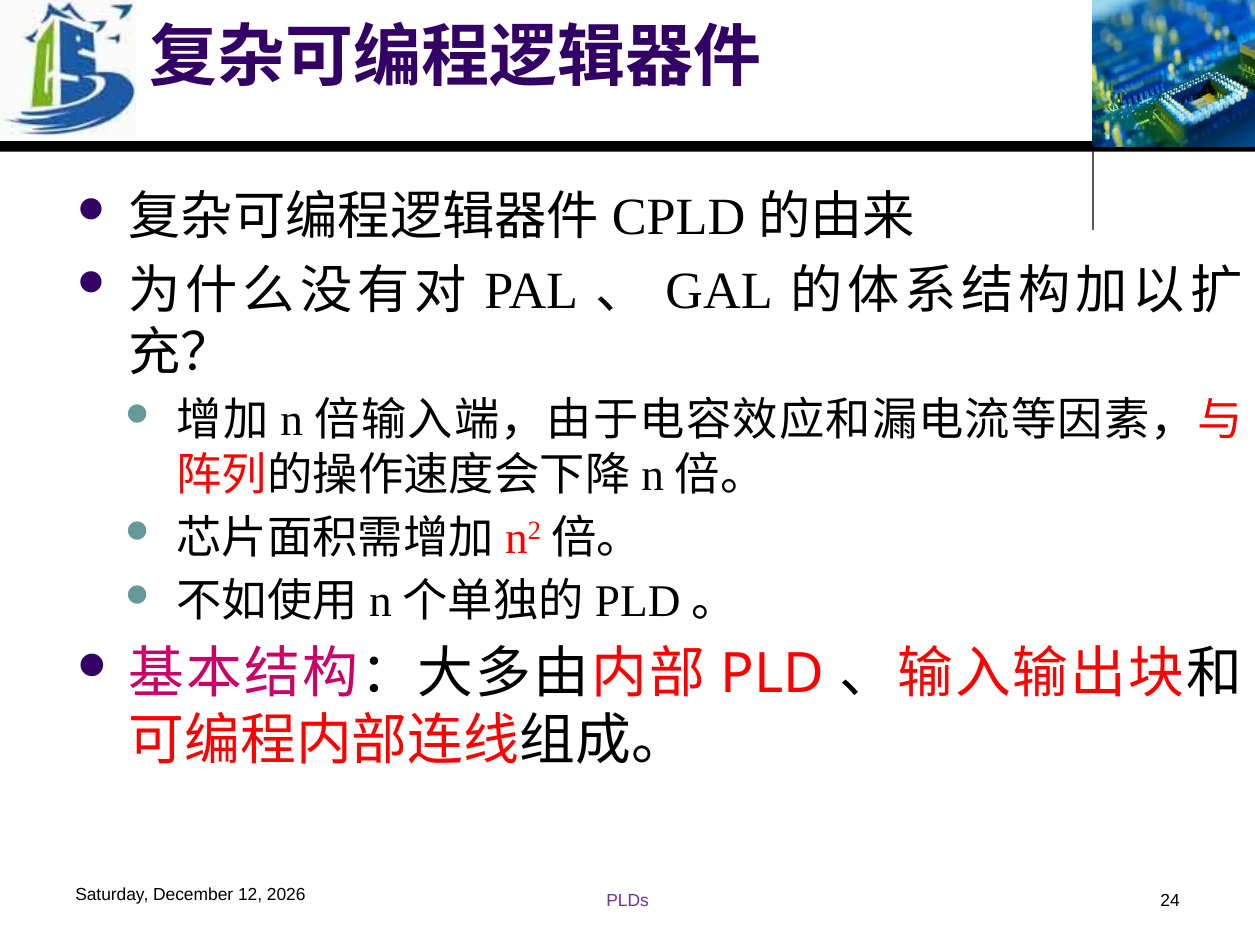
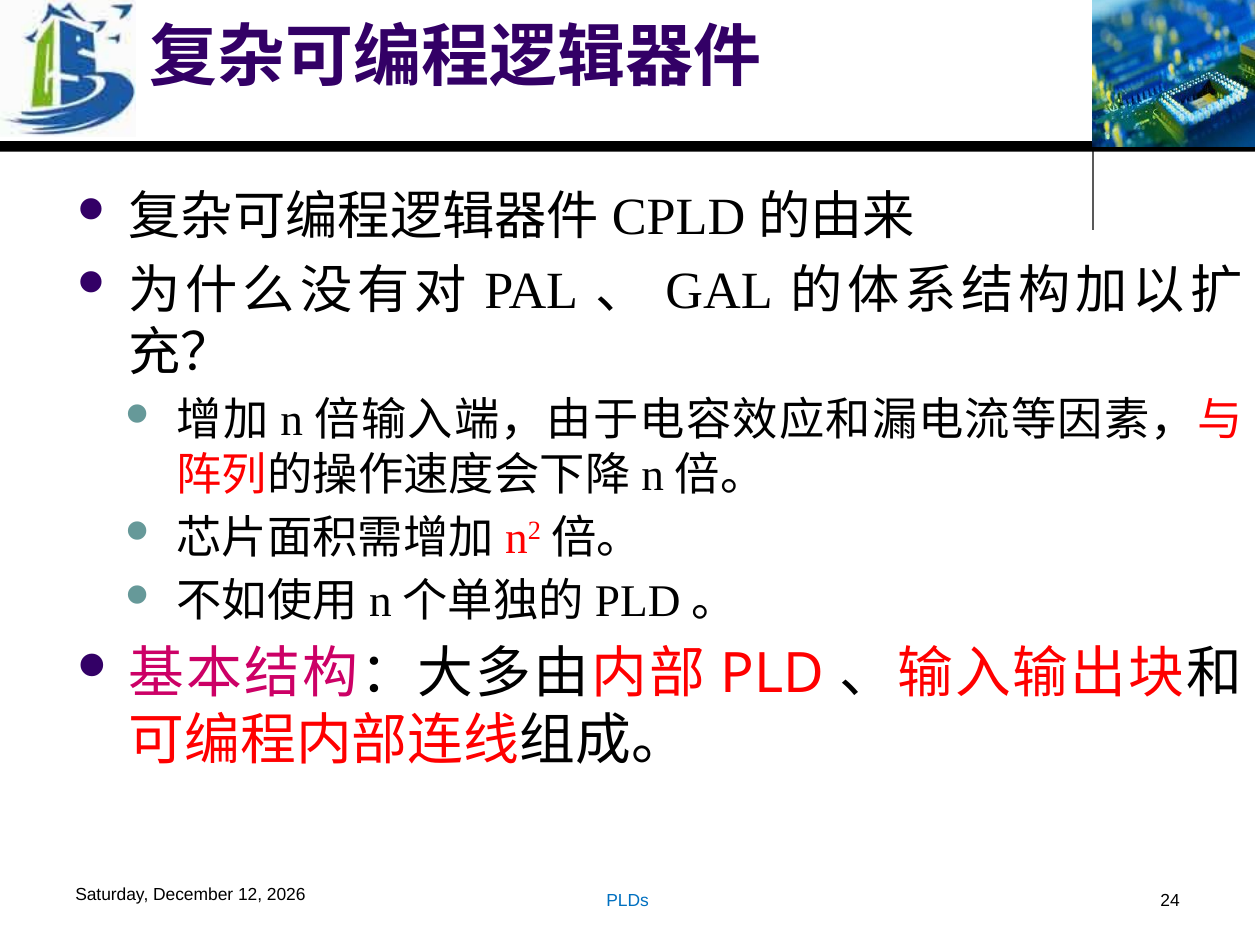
PLDs colour: purple -> blue (628, 901)
